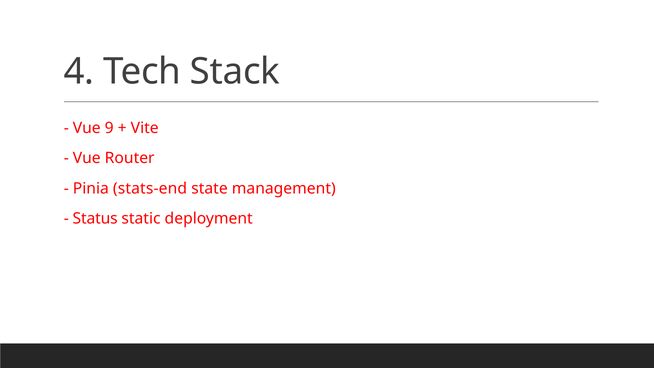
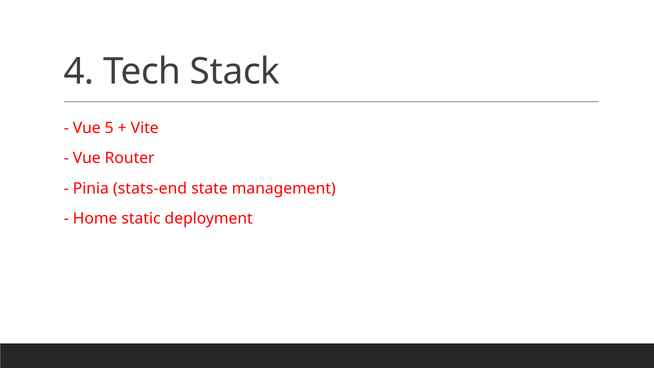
9: 9 -> 5 (109, 128)
Status: Status -> Home (95, 219)
